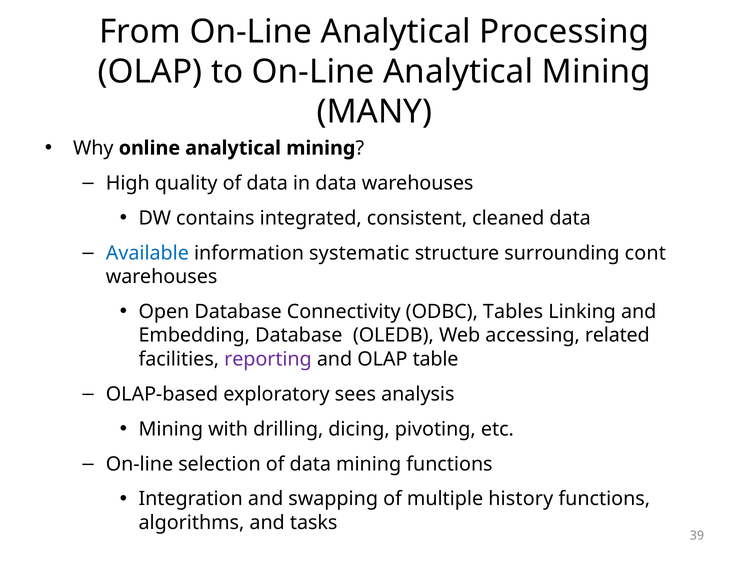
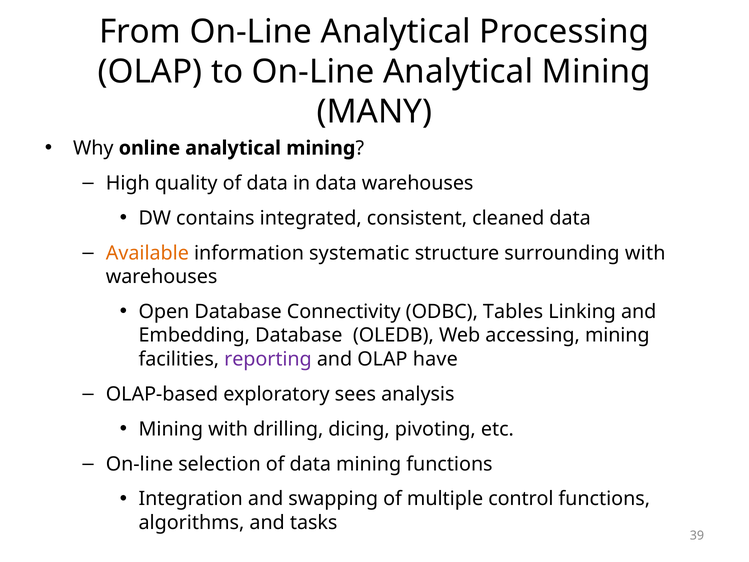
Available colour: blue -> orange (147, 253)
surrounding cont: cont -> with (645, 253)
accessing related: related -> mining (617, 335)
table: table -> have (435, 359)
history: history -> control (521, 499)
